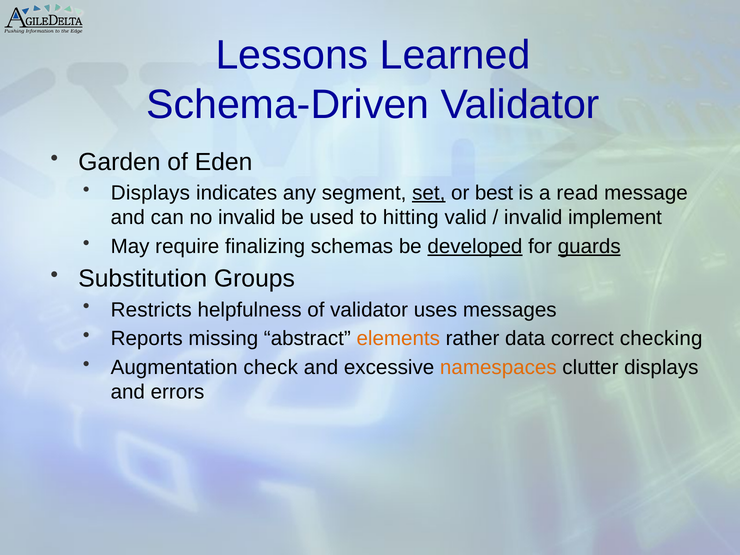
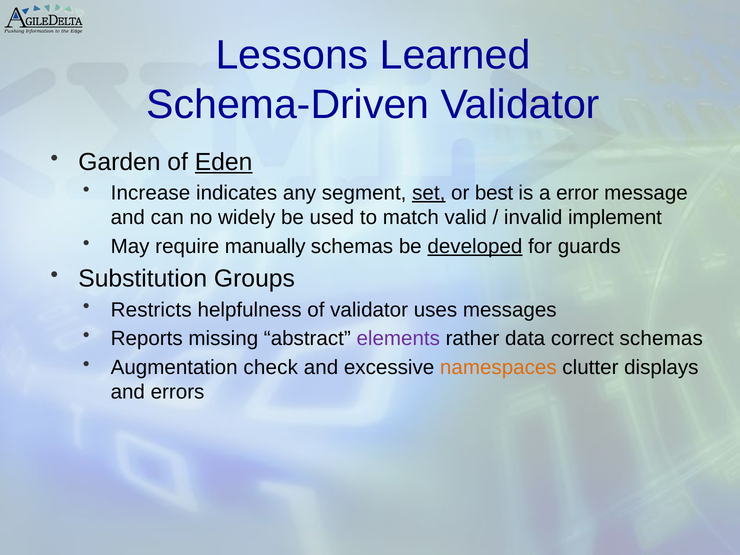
Eden underline: none -> present (224, 162)
Displays: Displays -> Increase (150, 193)
read: read -> error (578, 193)
no invalid: invalid -> widely (247, 218)
hitting: hitting -> match (411, 218)
finalizing: finalizing -> manually (265, 246)
guards underline: present -> none (589, 246)
elements colour: orange -> purple (398, 339)
correct checking: checking -> schemas (661, 339)
